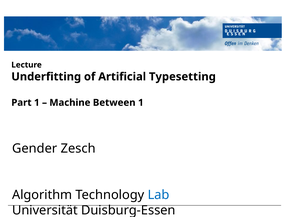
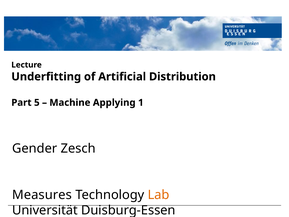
Typesetting: Typesetting -> Distribution (182, 77)
Part 1: 1 -> 5 (37, 102)
Between: Between -> Applying (114, 102)
Algorithm: Algorithm -> Measures (42, 195)
Lab colour: blue -> orange (159, 195)
